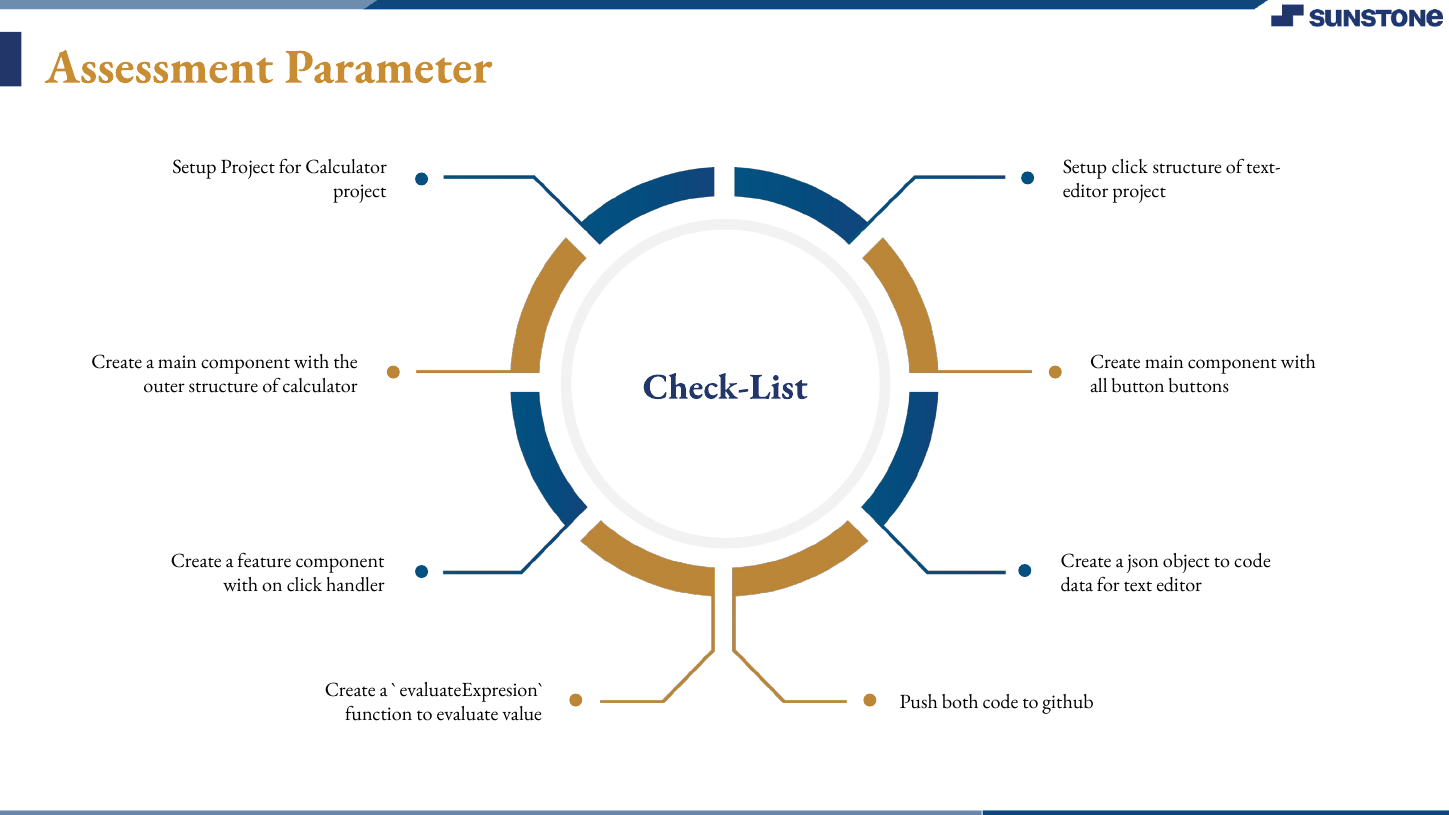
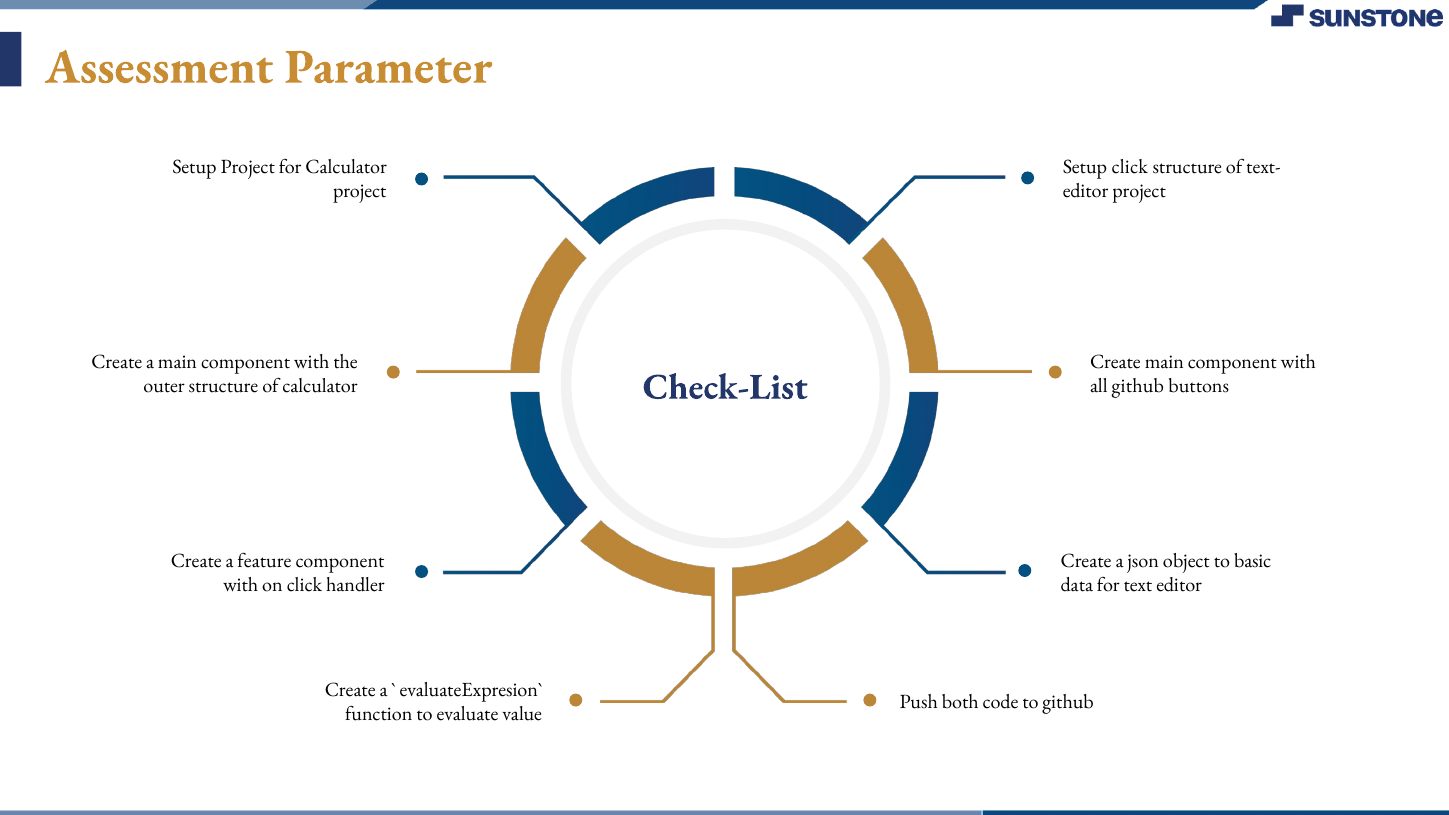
all button: button -> github (1138, 386)
to code: code -> basic (1253, 561)
